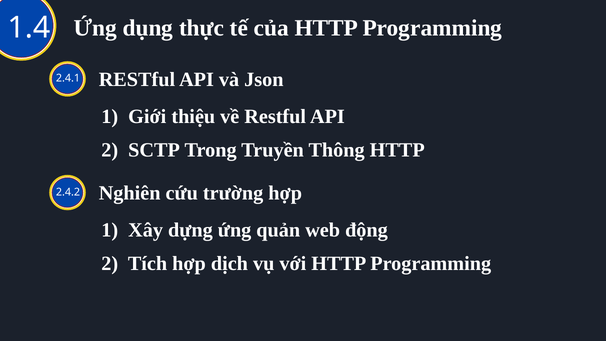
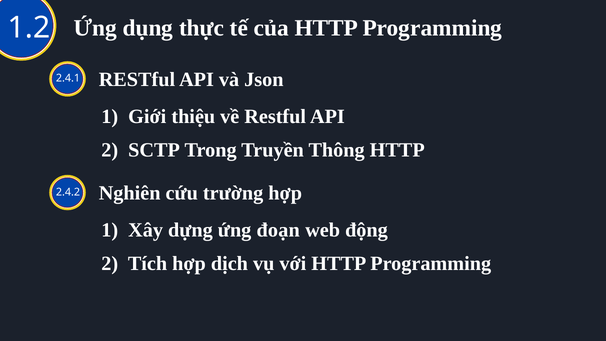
1.4: 1.4 -> 1.2 (29, 28)
quản: quản -> đoạn (278, 230)
